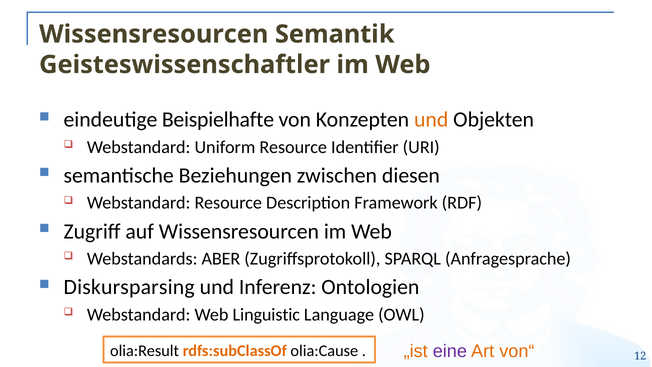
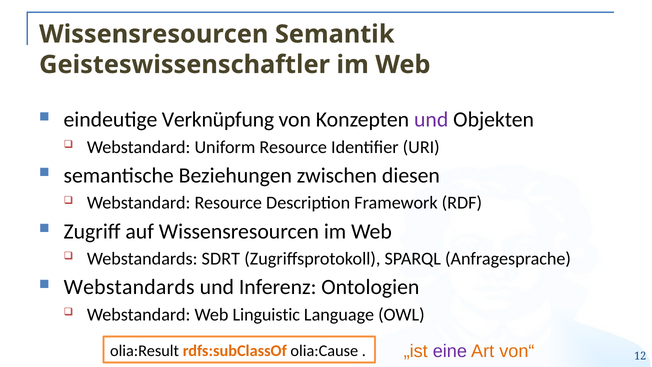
Beispielhafte: Beispielhafte -> Verknüpfung (218, 120)
und colour: orange -> purple (431, 120)
ABER: ABER -> SDRT (221, 259)
Diskursparsing: Diskursparsing -> Webstandards (129, 287)
